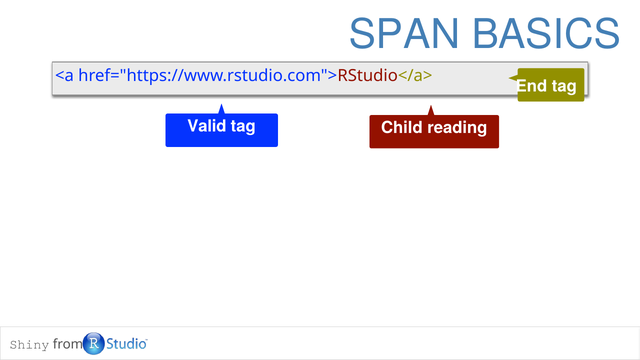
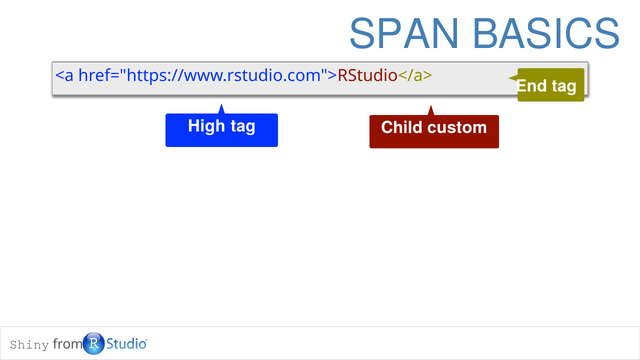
Valid: Valid -> High (207, 126)
reading: reading -> custom (457, 128)
